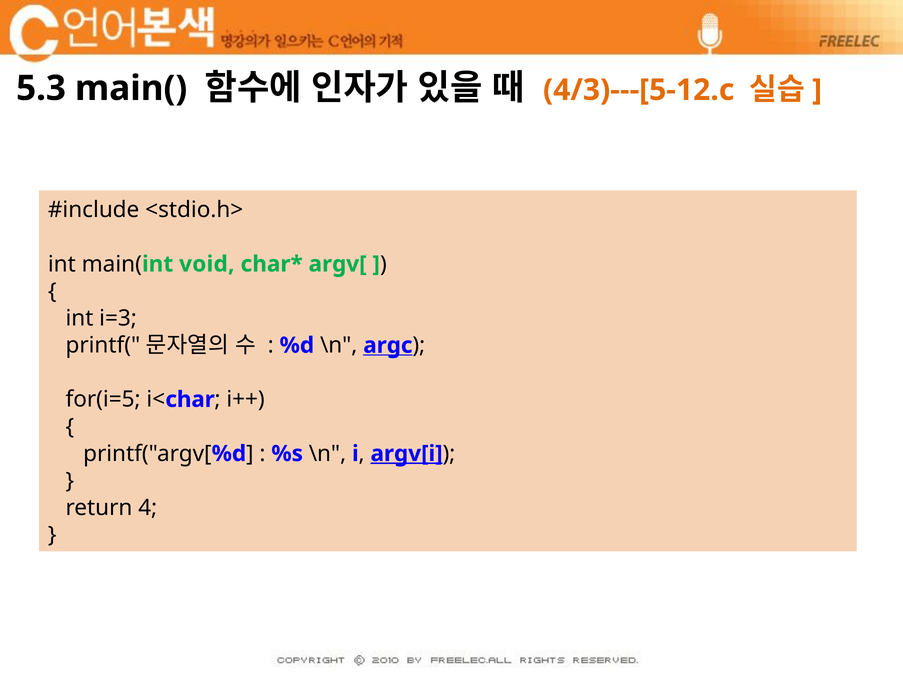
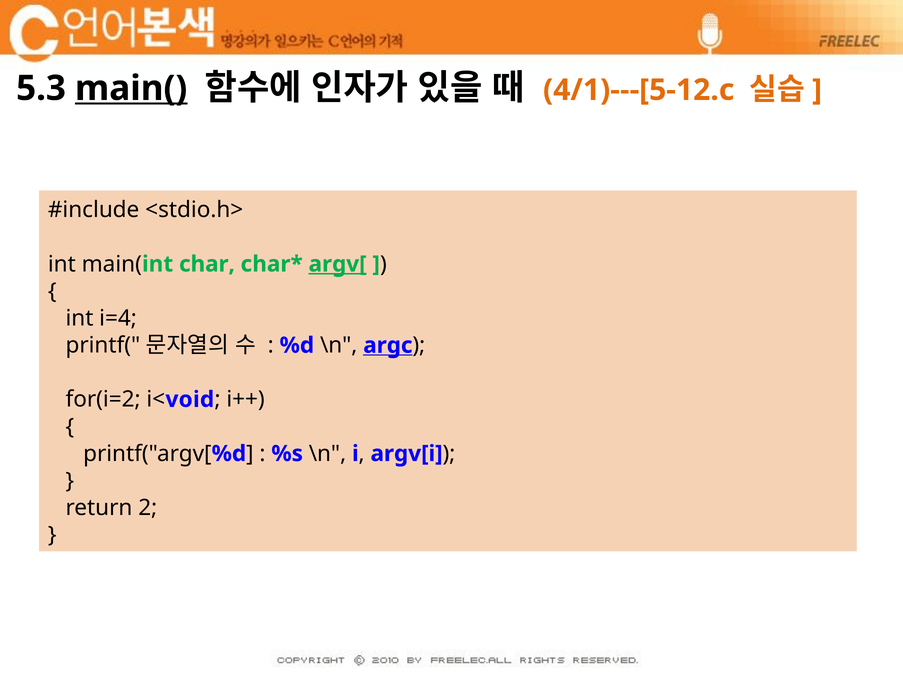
main( underline: none -> present (131, 88)
4/3)---[5-12.c: 4/3)---[5-12.c -> 4/1)---[5-12.c (639, 90)
void: void -> char (207, 264)
argv[ underline: none -> present (338, 264)
i=3: i=3 -> i=4 (118, 318)
for(i=5: for(i=5 -> for(i=2 (103, 400)
char: char -> void (190, 400)
argv[i underline: present -> none (407, 454)
4: 4 -> 2 (148, 508)
